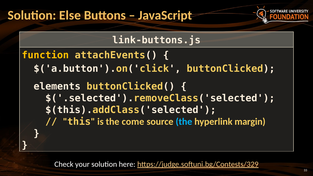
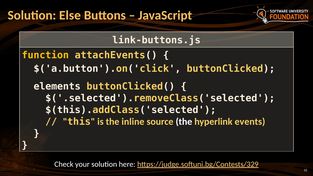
come: come -> inline (133, 122)
the colour: light blue -> white (184, 122)
margin: margin -> events (250, 122)
